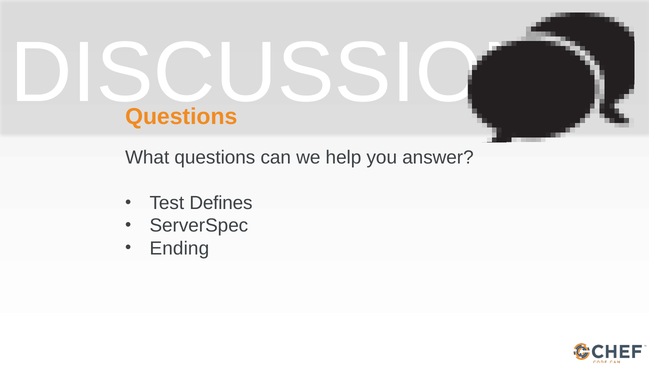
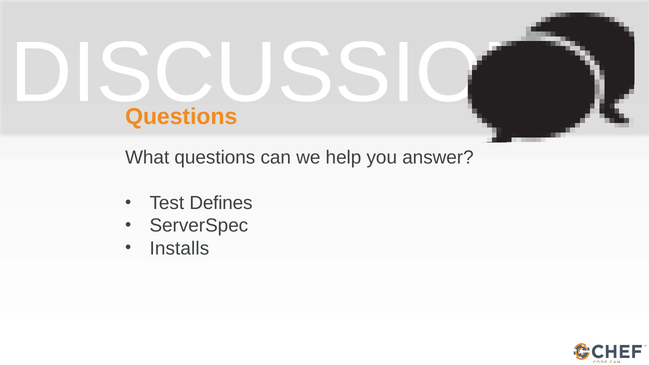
Ending: Ending -> Installs (179, 248)
